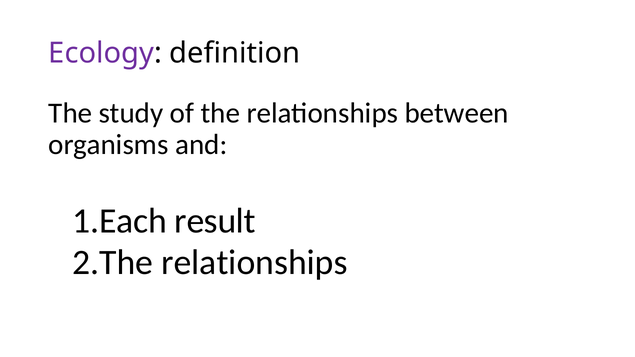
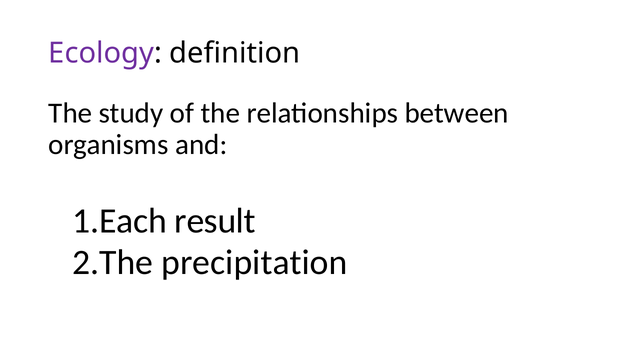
relationships: relationships -> precipitation (254, 263)
